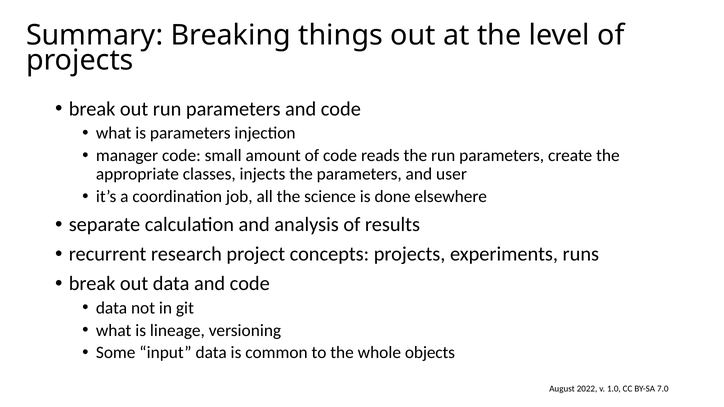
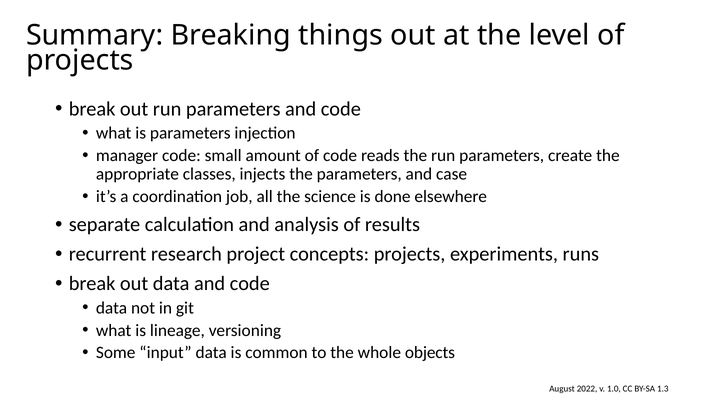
user: user -> case (452, 174)
7.0: 7.0 -> 1.3 (663, 389)
